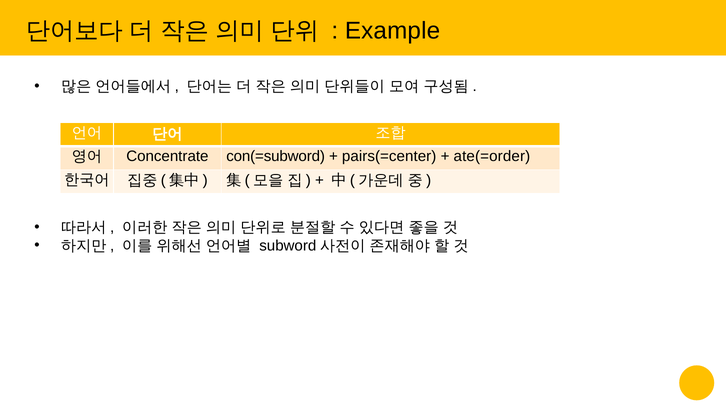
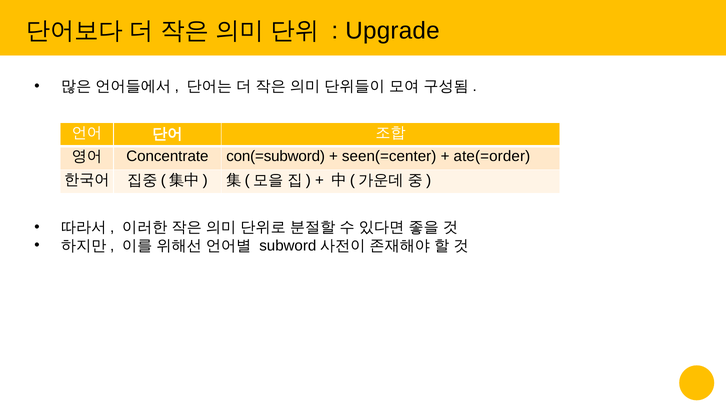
Example: Example -> Upgrade (392, 31)
pairs(=center: pairs(=center -> seen(=center (389, 156)
